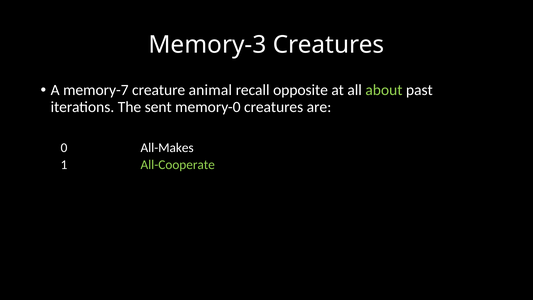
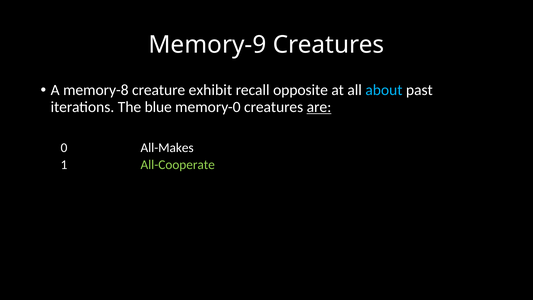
Memory-3: Memory-3 -> Memory-9 (207, 45)
memory-7: memory-7 -> memory-8 (96, 90)
animal: animal -> exhibit (210, 90)
about colour: light green -> light blue (384, 90)
sent: sent -> blue (158, 107)
are underline: none -> present (319, 107)
